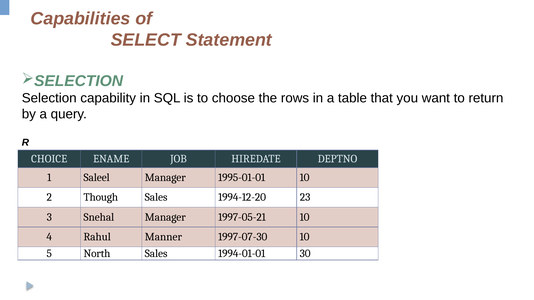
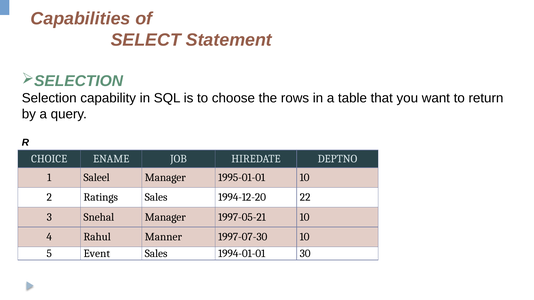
Though: Though -> Ratings (101, 197)
23: 23 -> 22 (305, 197)
North: North -> Event (97, 254)
